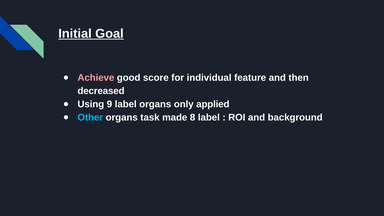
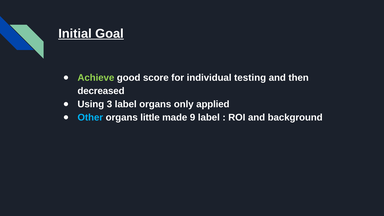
Achieve colour: pink -> light green (96, 78)
feature: feature -> testing (250, 78)
9: 9 -> 3 (109, 104)
task: task -> little (150, 118)
8: 8 -> 9 (193, 118)
